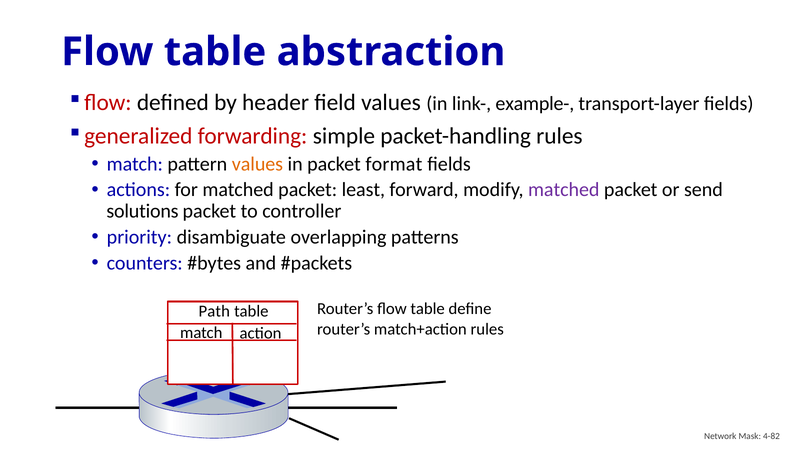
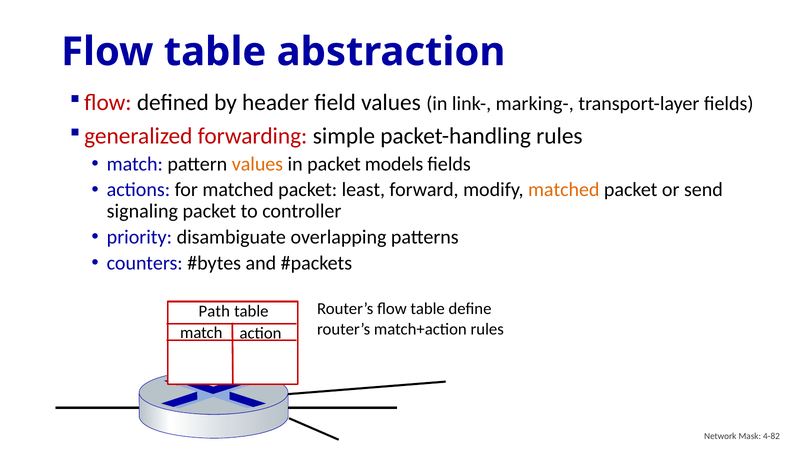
example-: example- -> marking- (535, 104)
format: format -> models (394, 164)
matched colour: purple -> orange (564, 190)
solutions: solutions -> signaling (142, 211)
